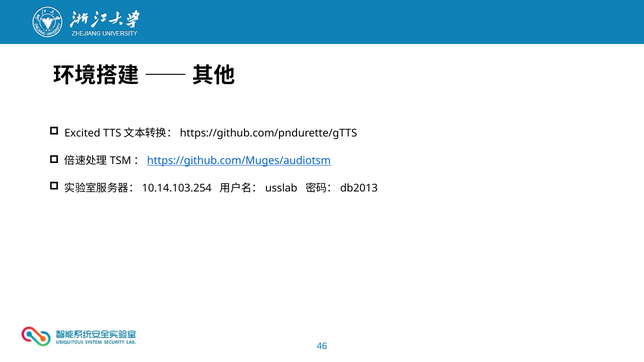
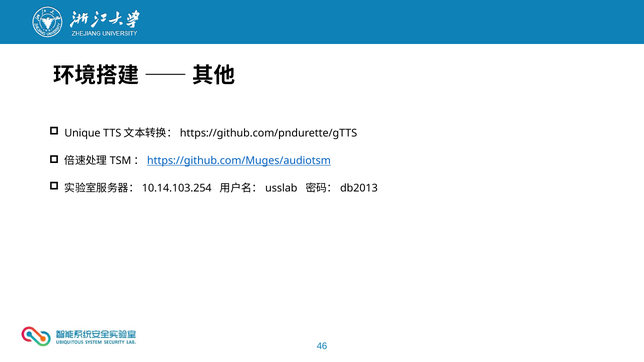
Excited: Excited -> Unique (82, 133)
